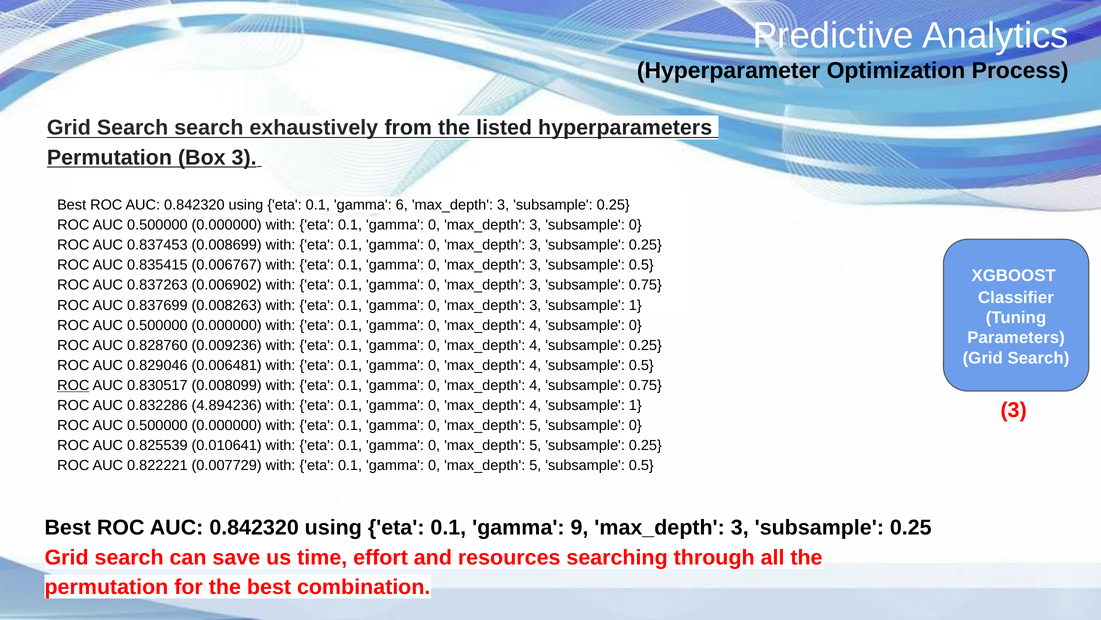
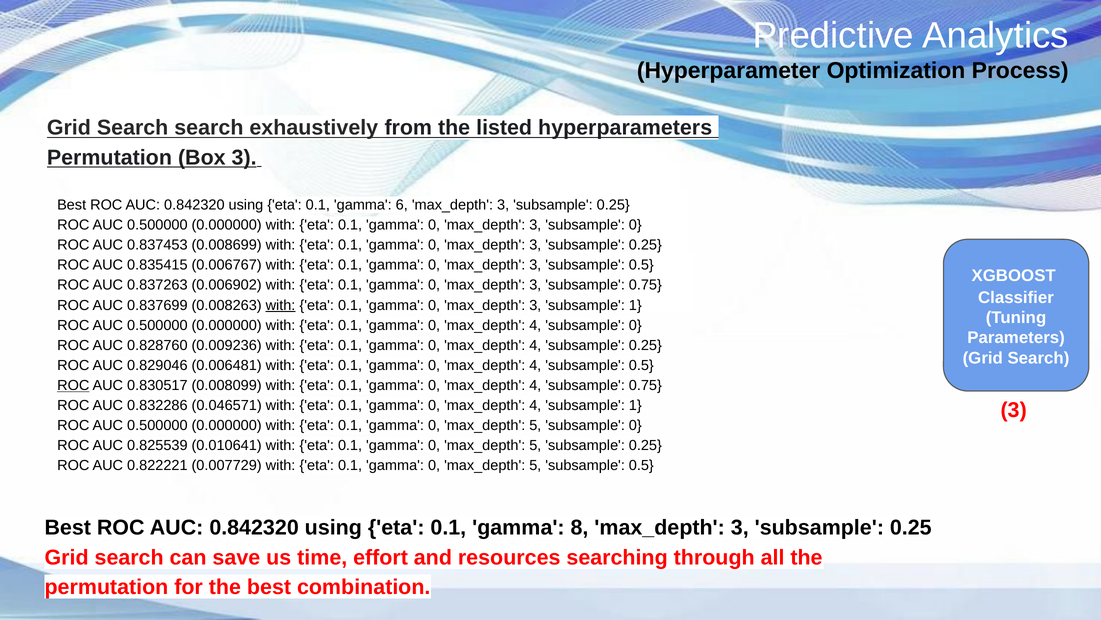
with underline: none -> present (281, 305)
4.894236: 4.894236 -> 0.046571 (227, 405)
9: 9 -> 8 (579, 527)
